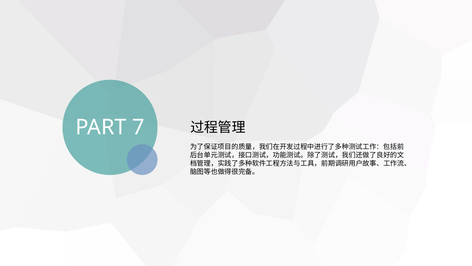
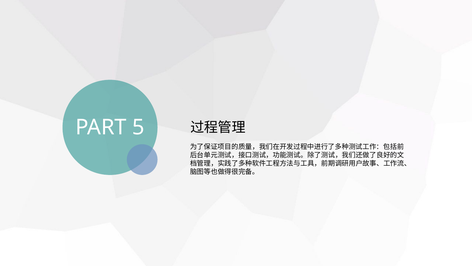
7: 7 -> 5 (138, 127)
